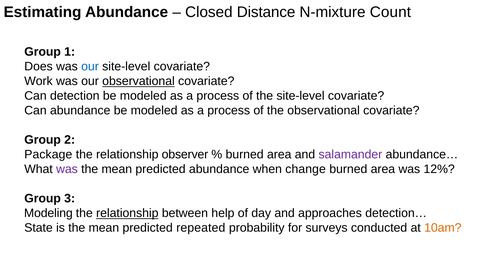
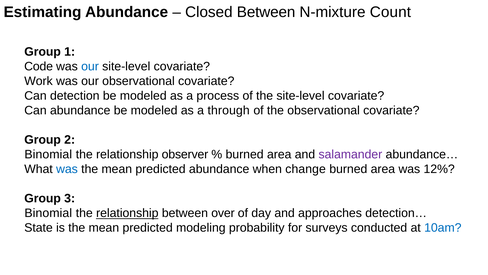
Closed Distance: Distance -> Between (266, 12)
Does: Does -> Code (39, 66)
observational underline: present -> none (138, 81)
process: process -> through (229, 110)
Package: Package -> Binomial (48, 154)
was colour: purple -> blue (67, 169)
Modeling: Modeling -> Binomial (48, 213)
help: help -> over (223, 213)
repeated: repeated -> modeling (201, 228)
10am colour: orange -> blue (443, 228)
